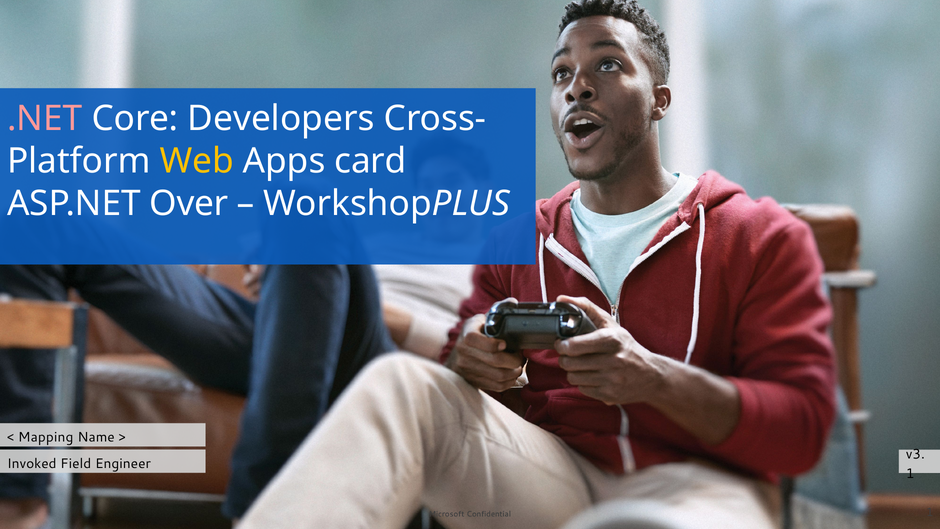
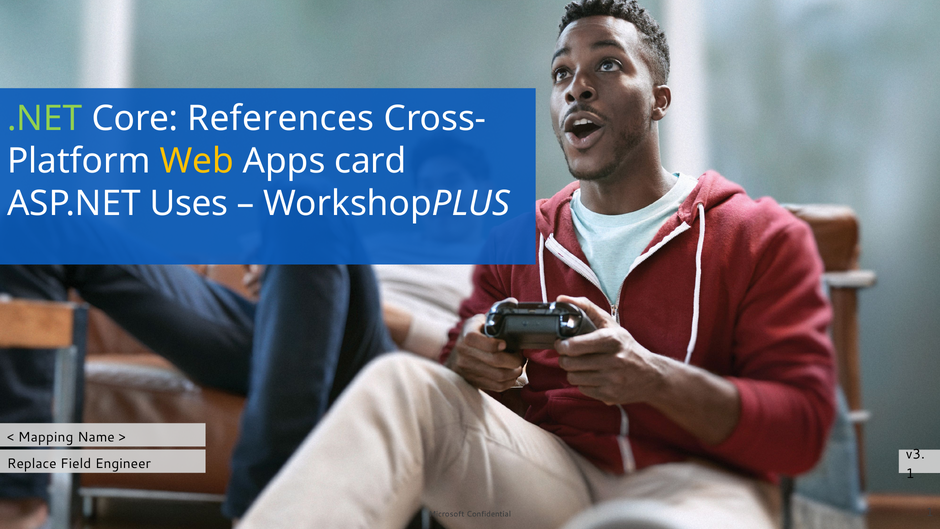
.NET colour: pink -> light green (45, 119)
Developers: Developers -> References (281, 119)
Over: Over -> Uses (189, 203)
Invoked: Invoked -> Replace (32, 464)
